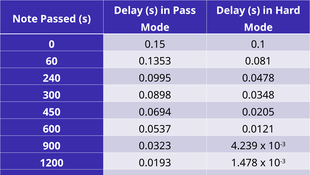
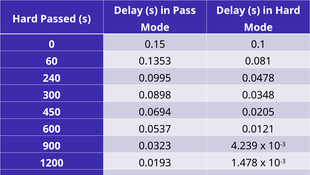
Note: Note -> Hard (25, 19)
